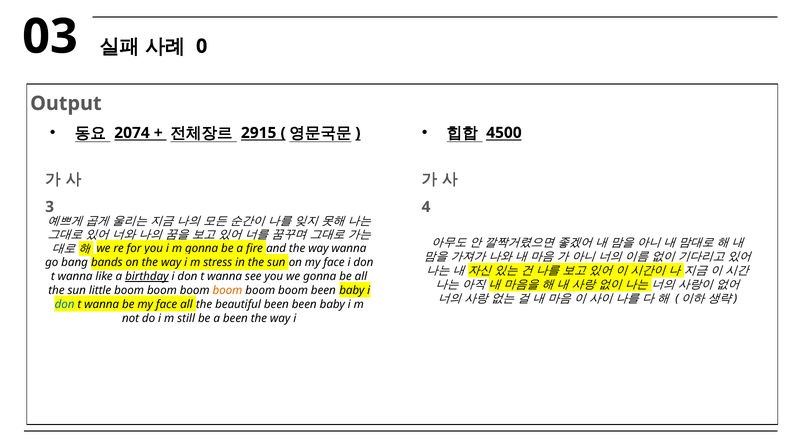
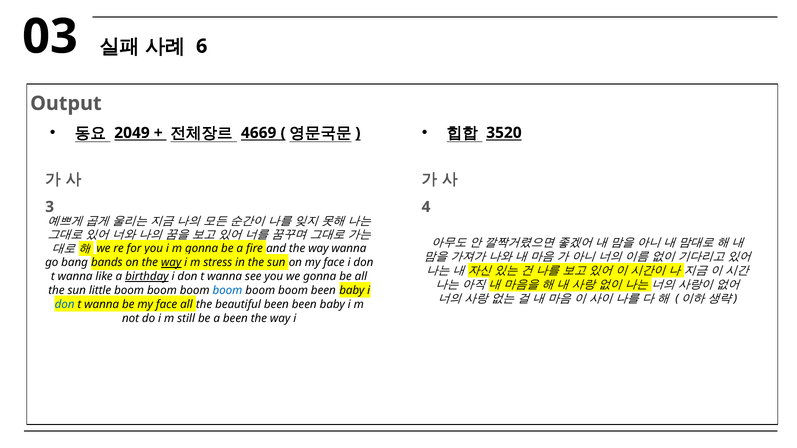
0: 0 -> 6 (202, 46)
4500: 4500 -> 3520 (504, 133)
2074: 2074 -> 2049 (132, 133)
2915: 2915 -> 4669 (259, 133)
way underline: none -> present (171, 263)
boom colour: orange -> blue (227, 291)
